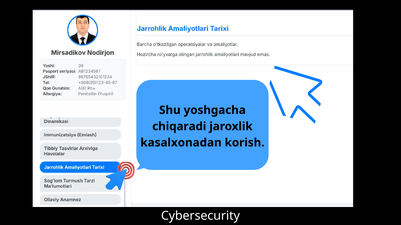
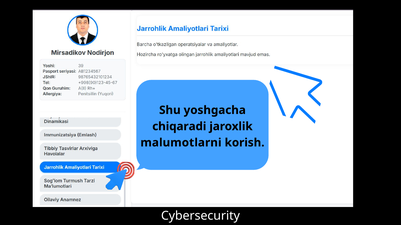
kasalxonadan: kasalxonadan -> malumotlarni (181, 143)
